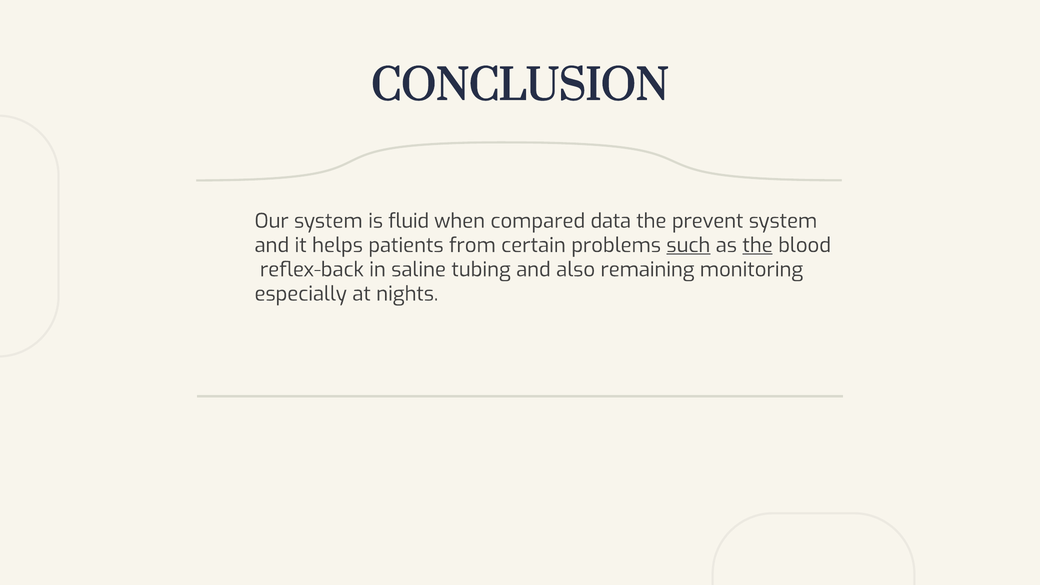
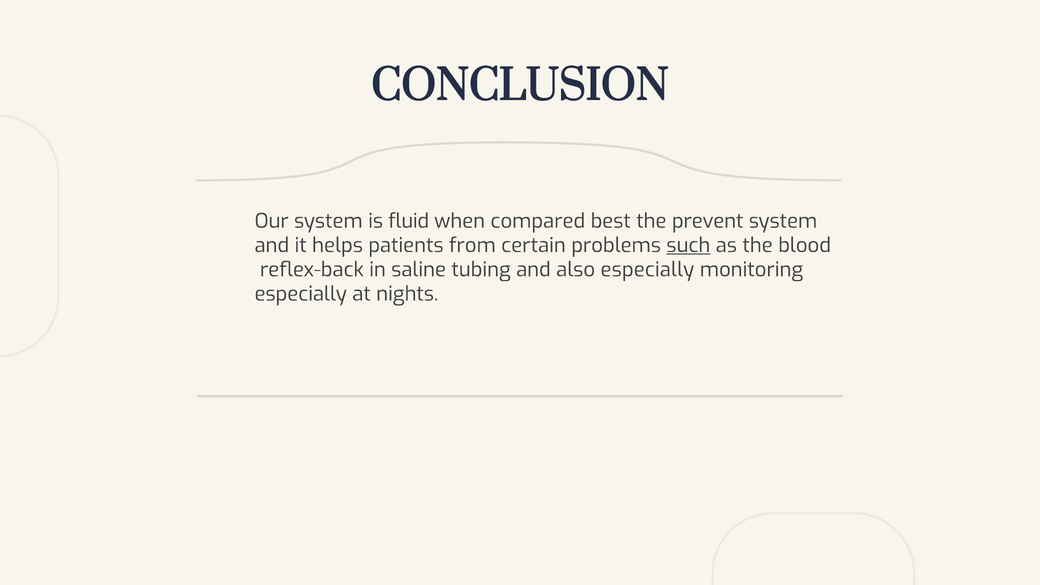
data: data -> best (611, 221)
the underline: present -> none (758, 245)
also remaining: remaining -> especially (647, 270)
